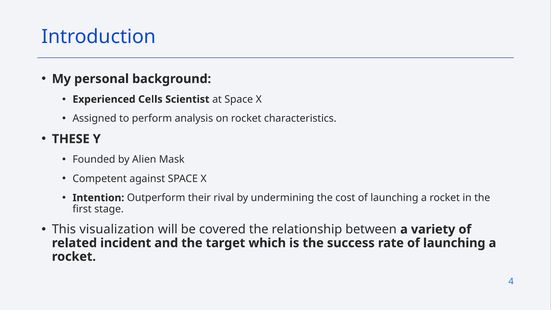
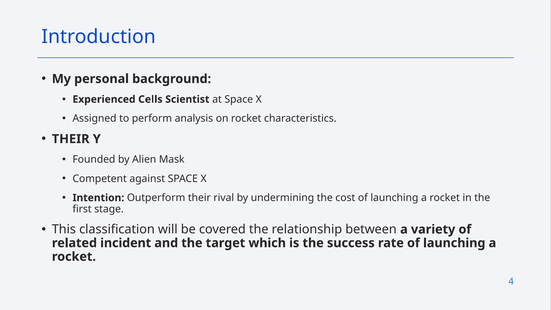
THESE: THESE -> THEIR (71, 139)
visualization: visualization -> classification (117, 229)
